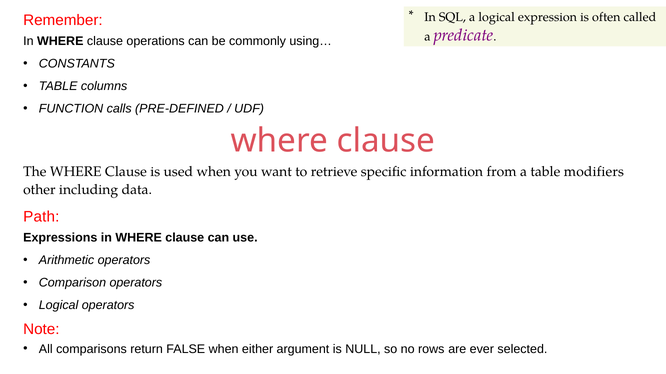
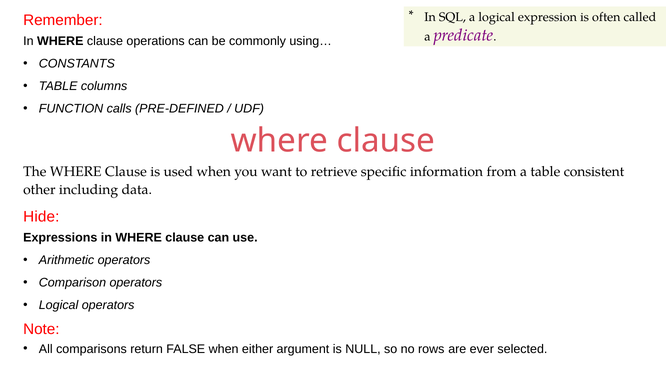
modifiers: modifiers -> consistent (594, 172)
Path: Path -> Hide (41, 217)
